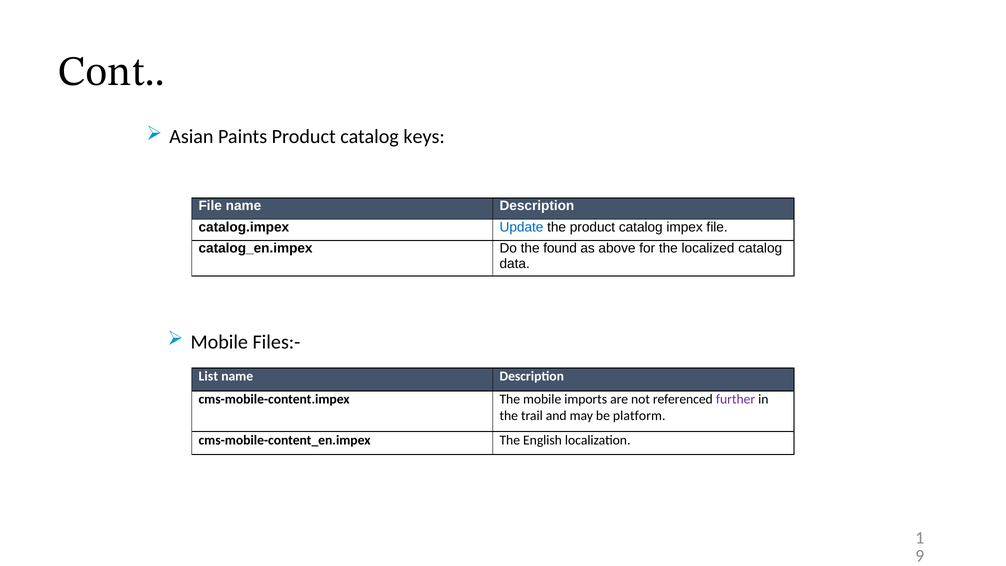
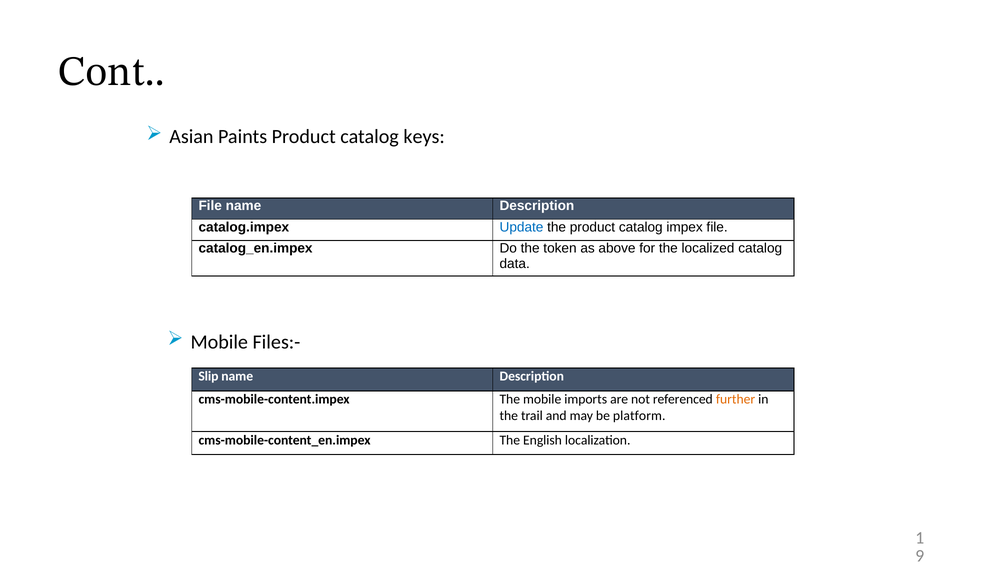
found: found -> token (560, 248)
List: List -> Slip (208, 376)
further colour: purple -> orange (736, 399)
